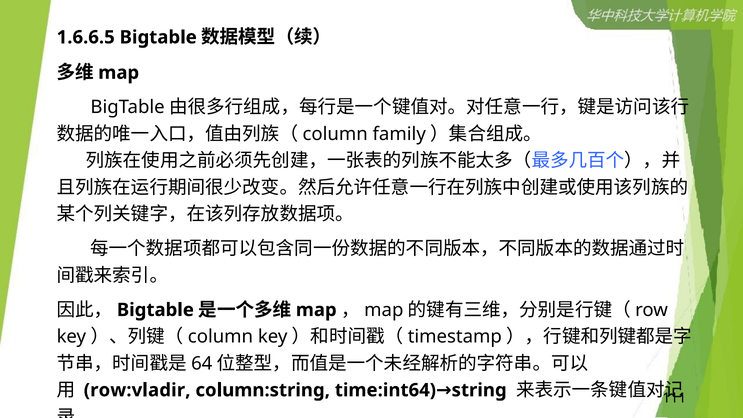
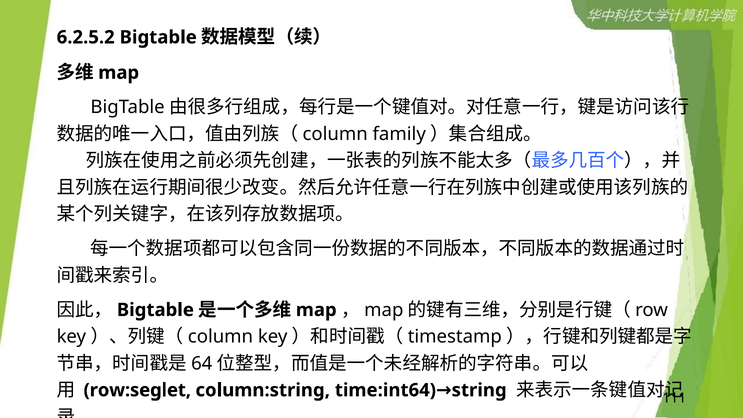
1.6.6.5: 1.6.6.5 -> 6.2.5.2 (86, 37)
row:vladir: row:vladir -> row:seglet (137, 390)
